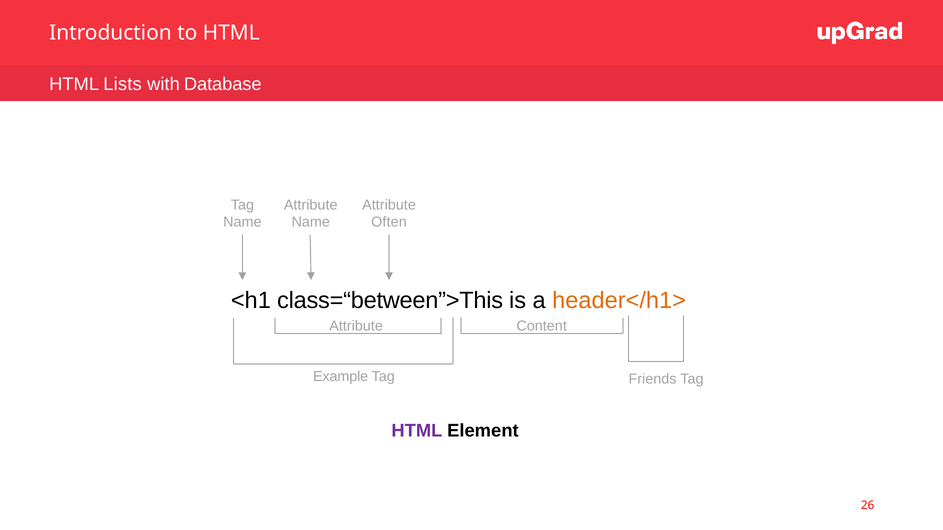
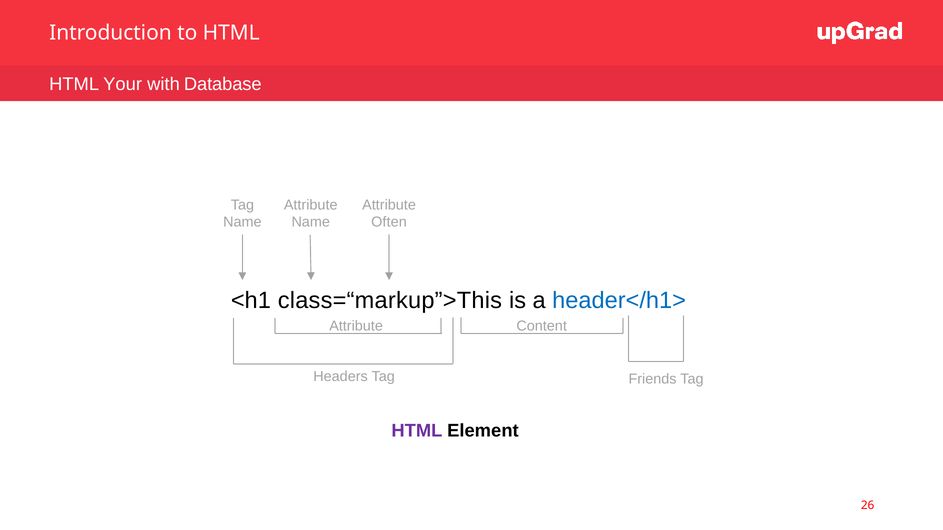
Lists: Lists -> Your (123, 84)
class=“between”>This: class=“between”>This -> class=“markup”>This (390, 301)
header</h1> colour: orange -> blue (619, 301)
Example: Example -> Headers (341, 377)
